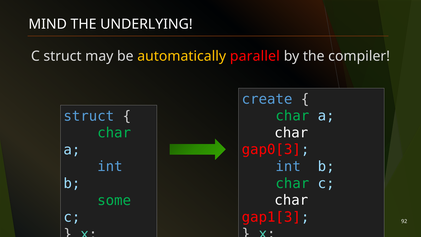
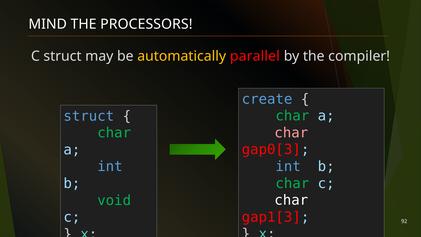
UNDERLYING: UNDERLYING -> PROCESSORS (146, 24)
char colour: white -> pink (291, 133)
some: some -> void (114, 200)
